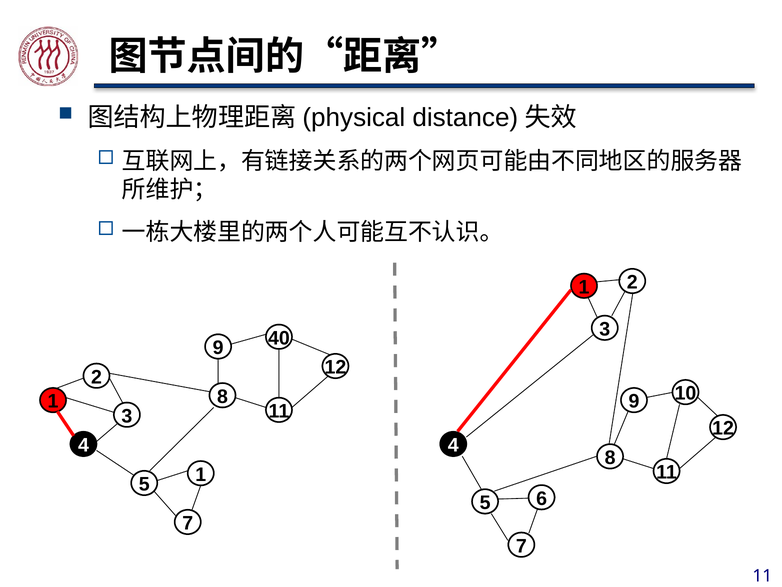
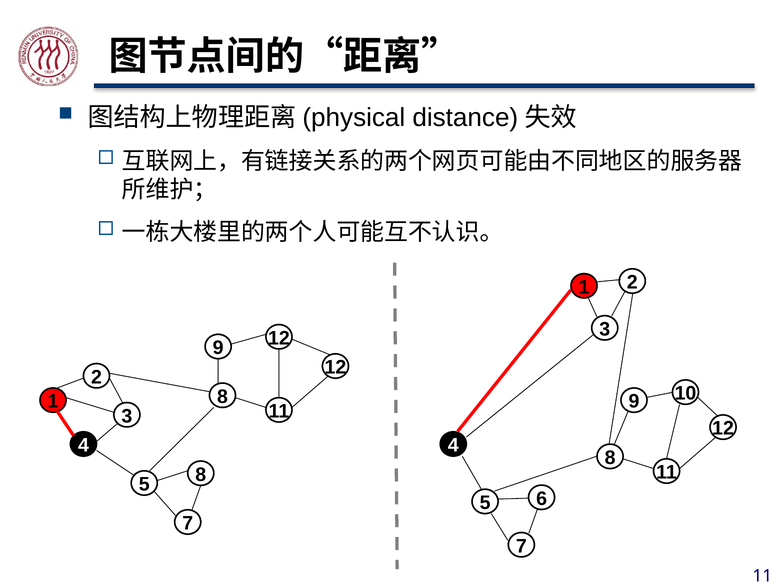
9 40: 40 -> 12 (279, 338)
5 1: 1 -> 8 (201, 474)
